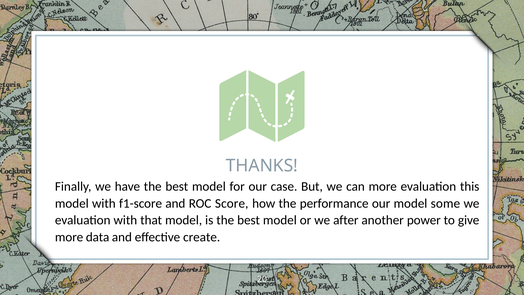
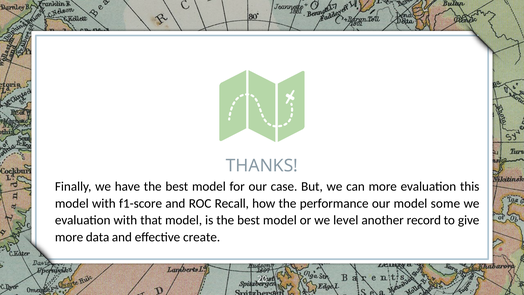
Score: Score -> Recall (232, 203)
after: after -> level (346, 220)
power: power -> record (424, 220)
